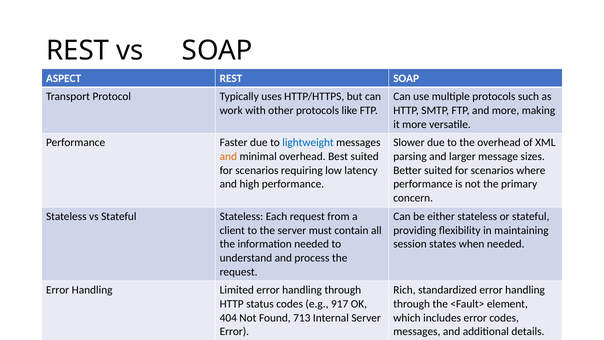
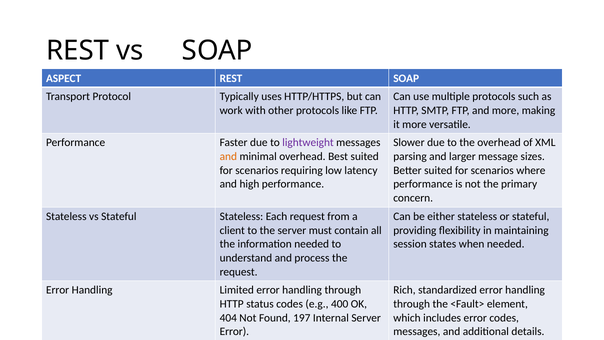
lightweight colour: blue -> purple (308, 143)
917: 917 -> 400 (340, 304)
713: 713 -> 197 (302, 318)
